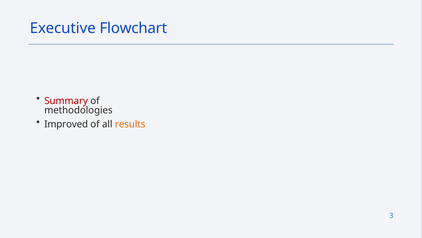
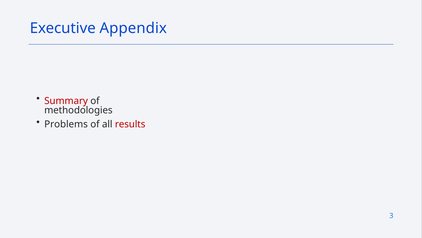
Flowchart: Flowchart -> Appendix (133, 28)
Improved: Improved -> Problems (66, 124)
results colour: orange -> red (130, 124)
